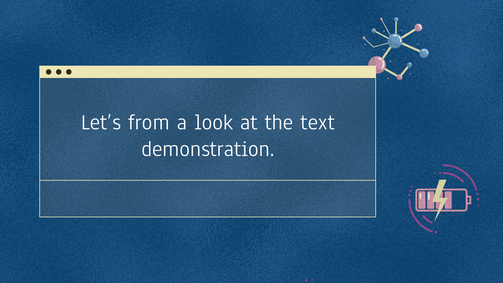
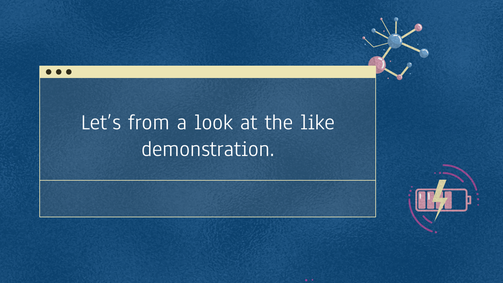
text: text -> like (318, 122)
